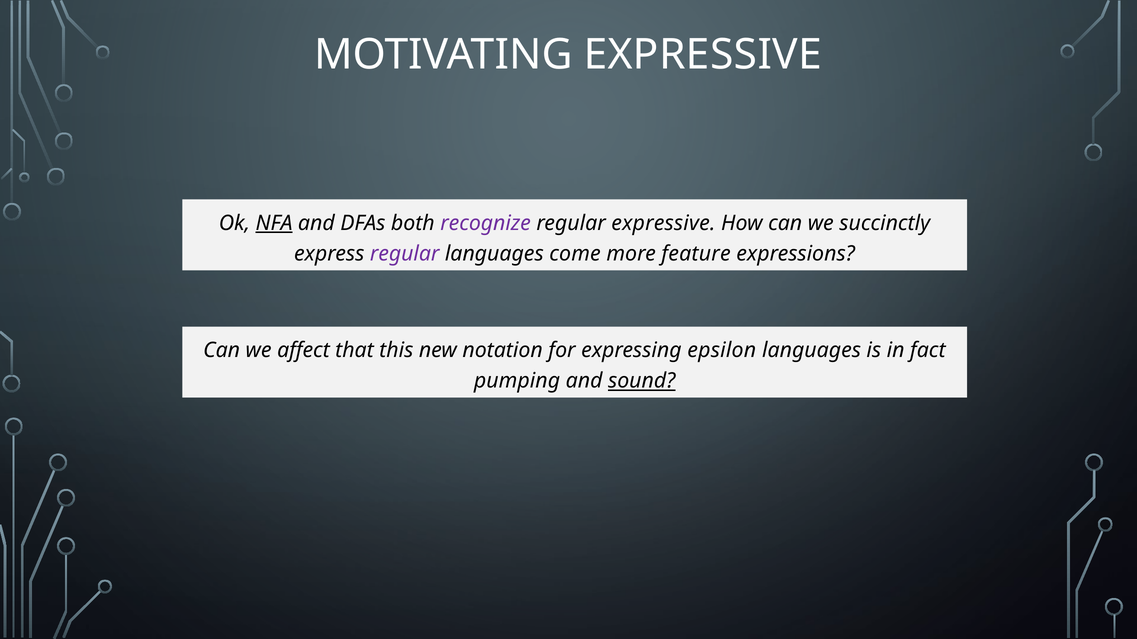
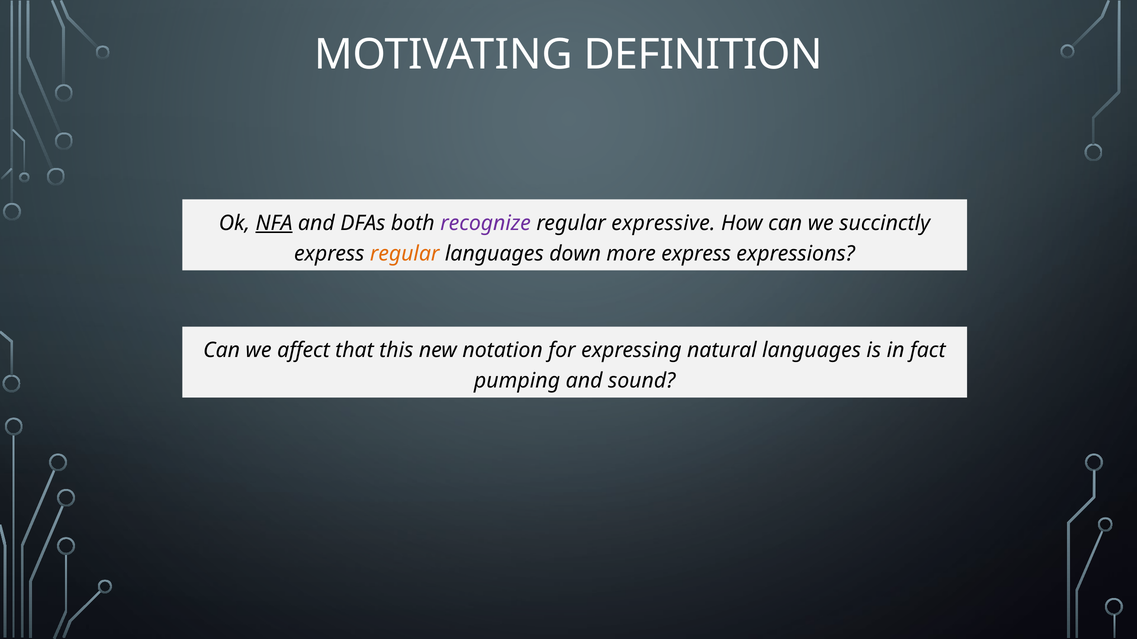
MOTIVATING EXPRESSIVE: EXPRESSIVE -> DEFINITION (703, 55)
regular colour: purple -> orange (405, 254)
come: come -> down (575, 254)
more feature: feature -> express (696, 254)
epsilon: epsilon -> natural (722, 351)
sound underline: present -> none (642, 381)
